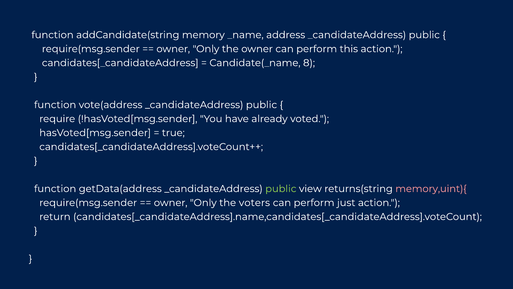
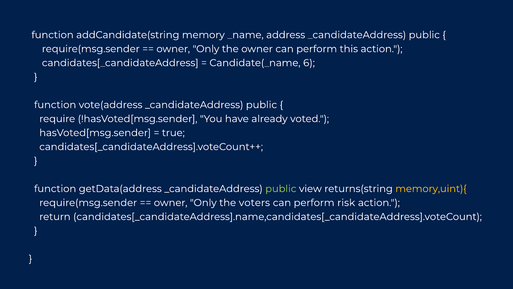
8: 8 -> 6 (309, 63)
memory,uint){ colour: pink -> yellow (431, 188)
just: just -> risk (346, 202)
